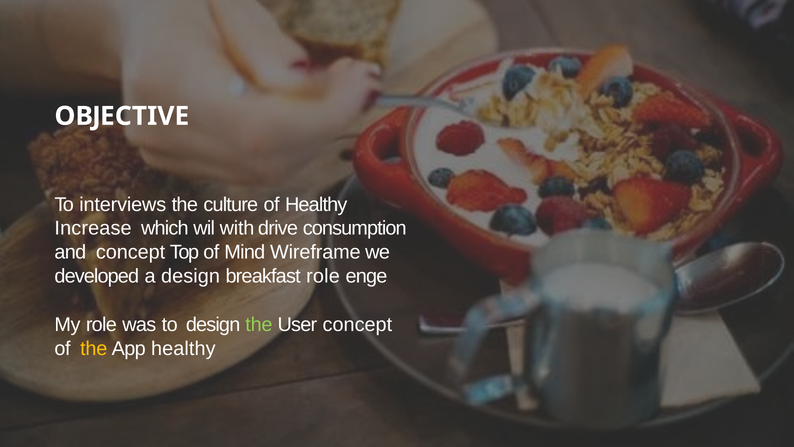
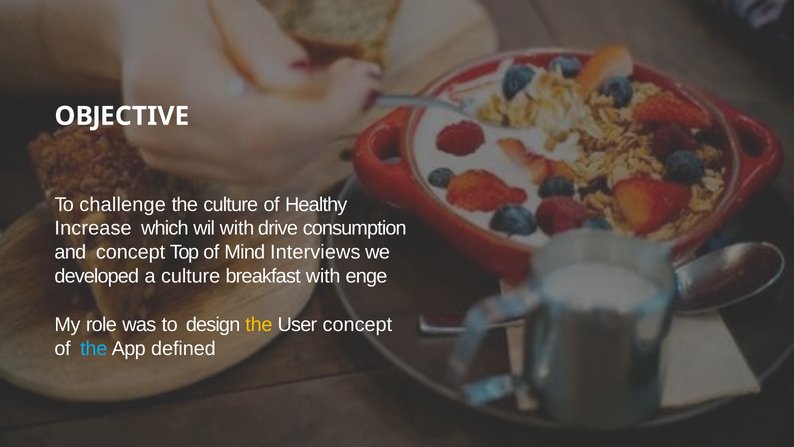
interviews: interviews -> challenge (123, 204)
Wireframe: Wireframe -> Interviews (315, 252)
a design: design -> culture (191, 276)
breakfast role: role -> with (323, 276)
the colour: light green -> yellow (259, 325)
the colour: yellow -> light blue (94, 348)
App healthy: healthy -> defined (183, 348)
